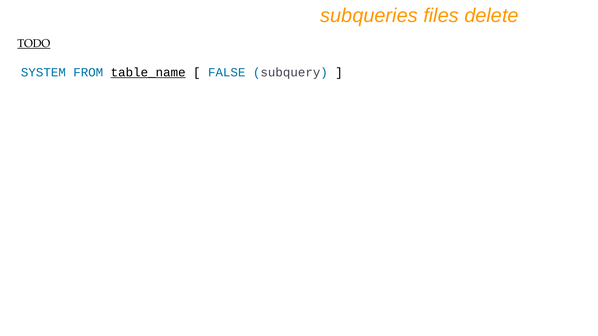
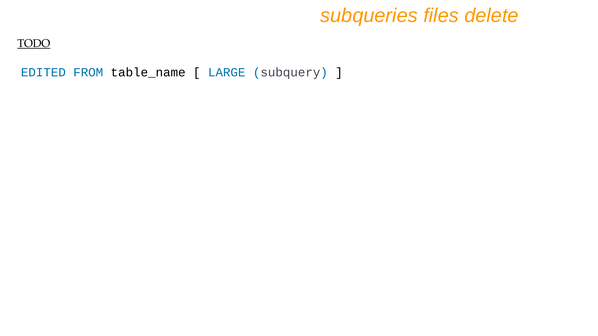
SYSTEM: SYSTEM -> EDITED (43, 72)
table_name underline: present -> none (148, 72)
FALSE: FALSE -> LARGE (227, 72)
